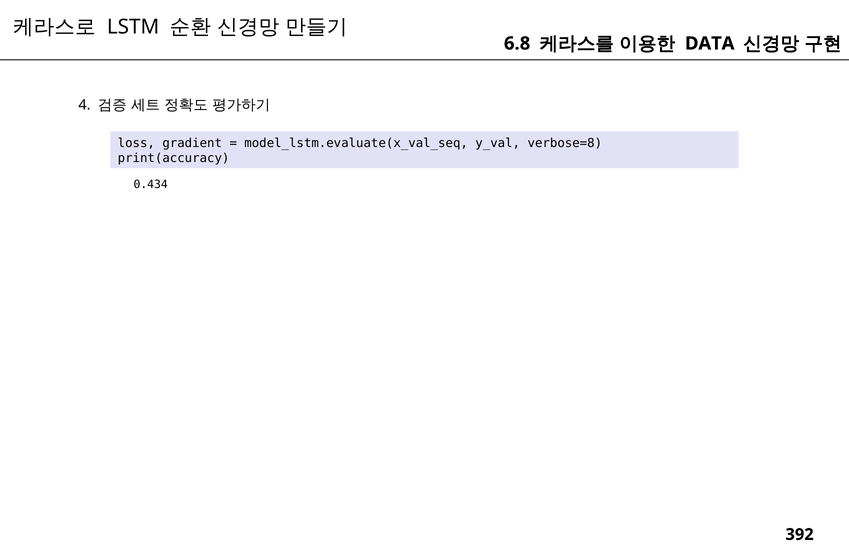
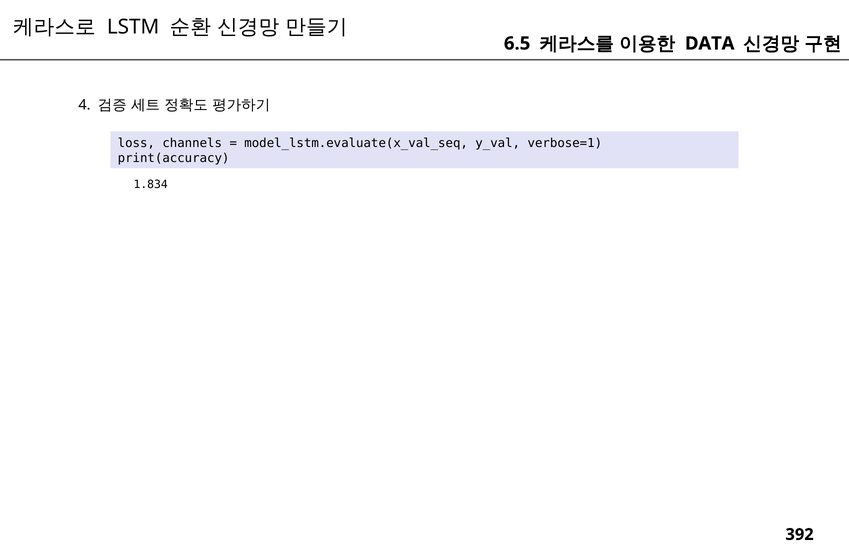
6.8: 6.8 -> 6.5 (517, 44)
gradient: gradient -> channels (192, 143)
verbose=8: verbose=8 -> verbose=1 (565, 143)
0.434: 0.434 -> 1.834 (151, 185)
